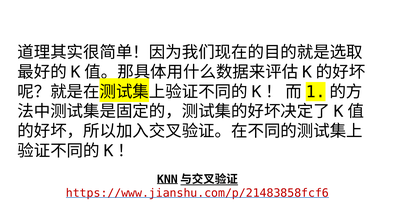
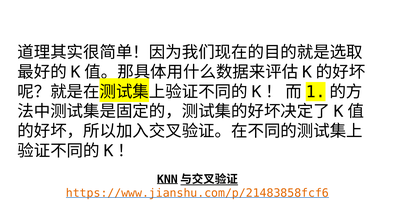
https://www.jianshu.com/p/21483858fcf6 colour: red -> orange (197, 193)
